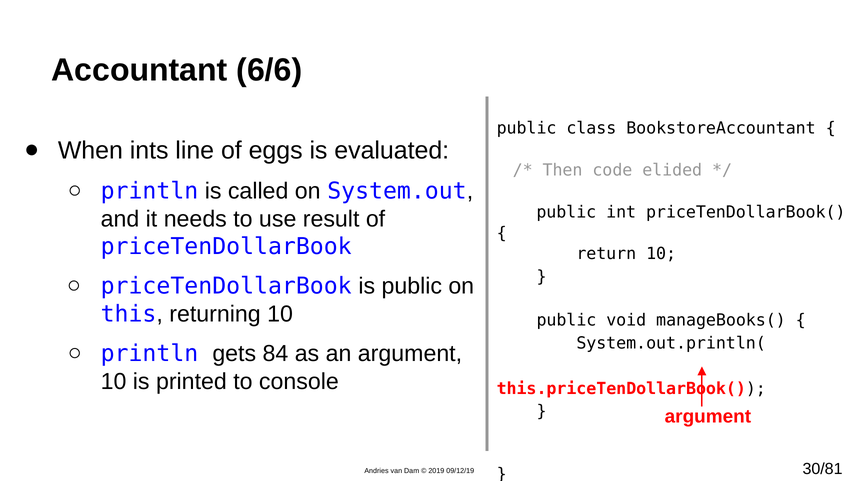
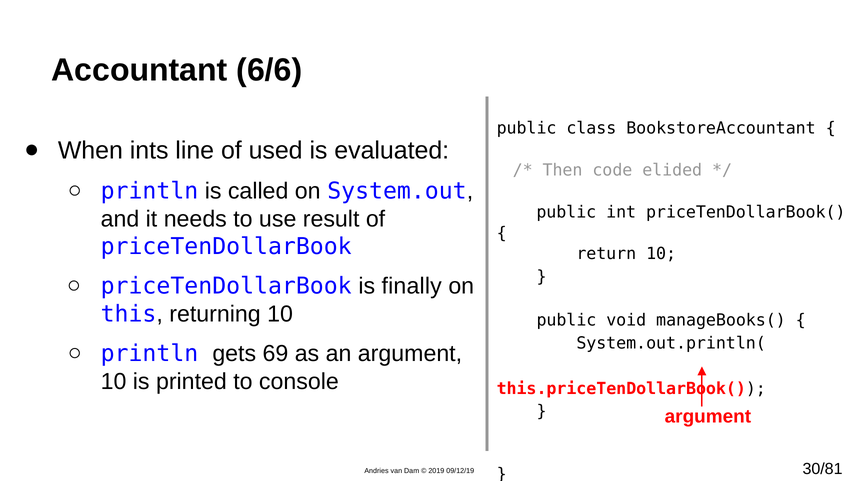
eggs: eggs -> used (276, 150)
is public: public -> finally (412, 286)
84: 84 -> 69 (275, 354)
